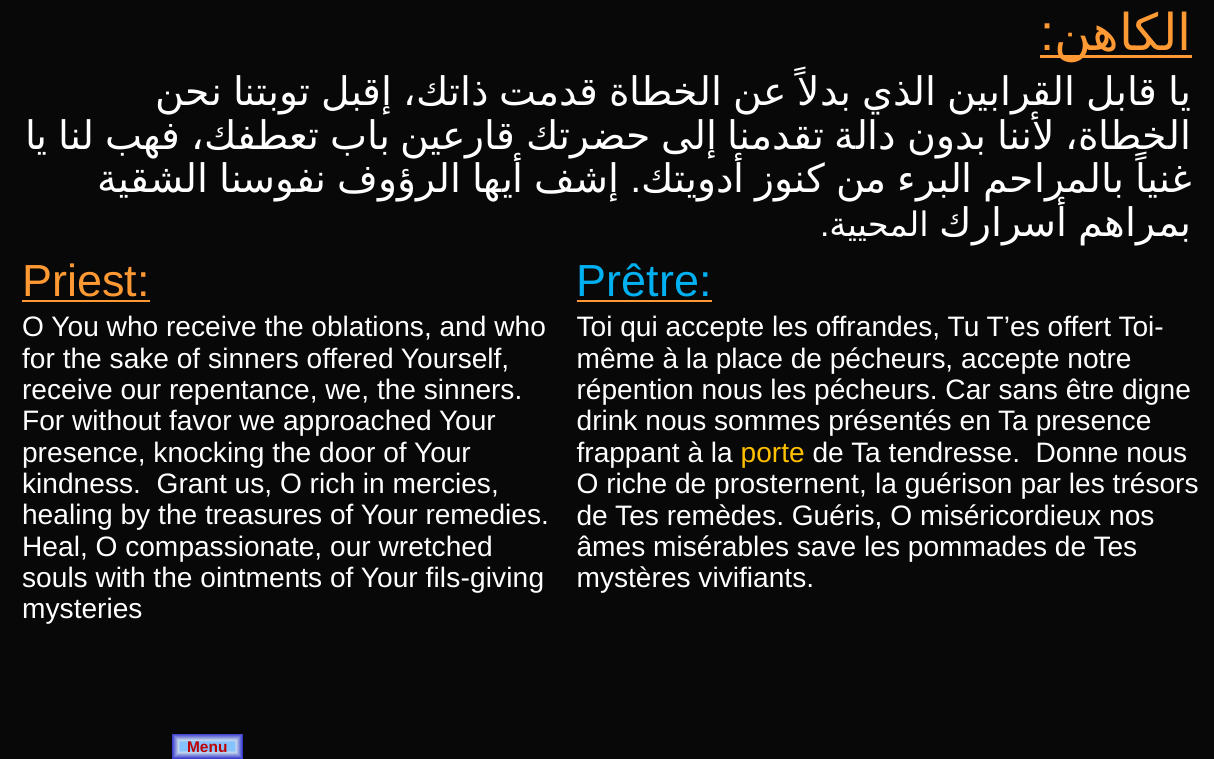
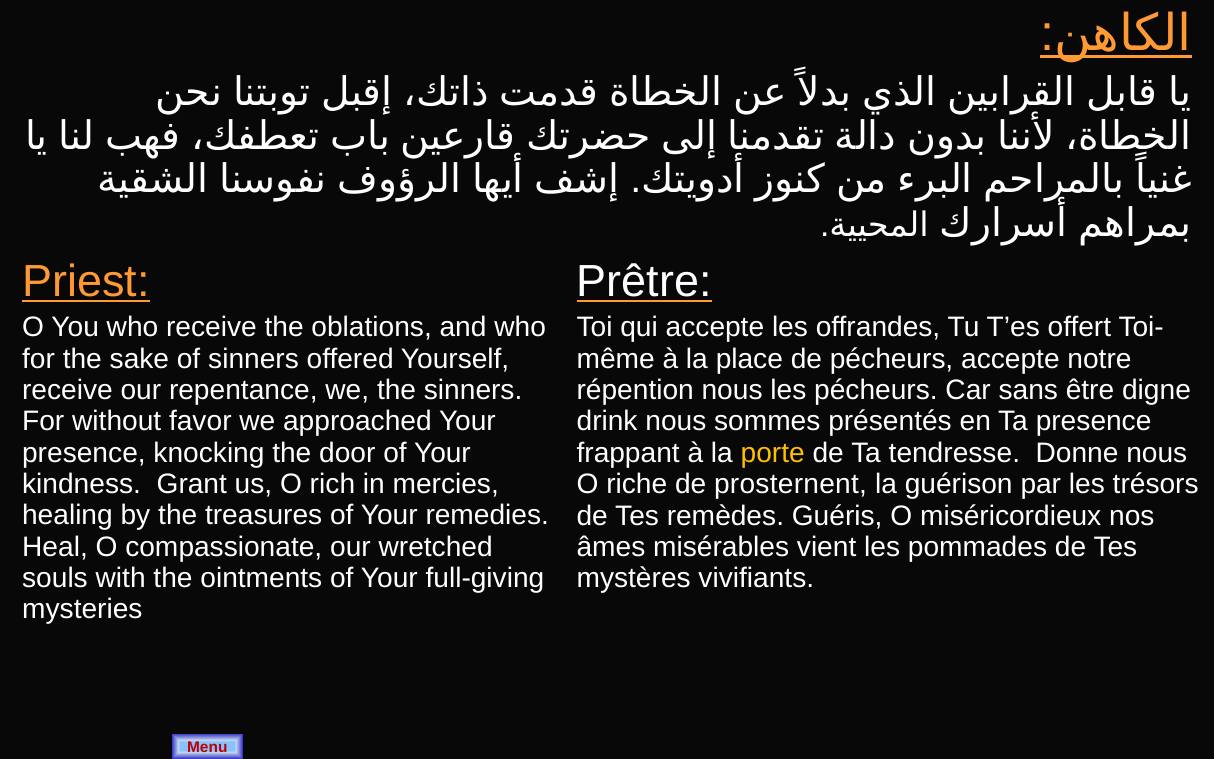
Prêtre colour: light blue -> white (644, 281)
save: save -> vient (827, 547)
fils-giving: fils-giving -> full-giving (485, 578)
